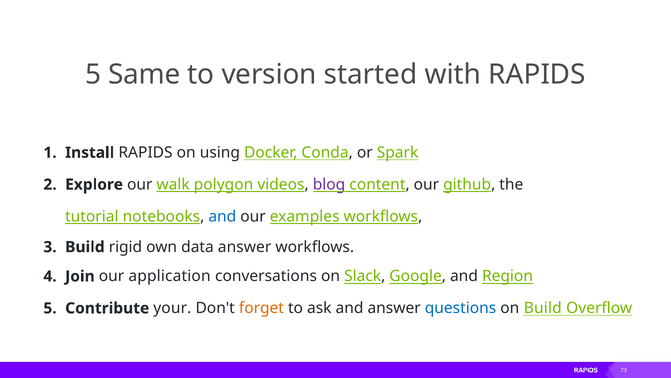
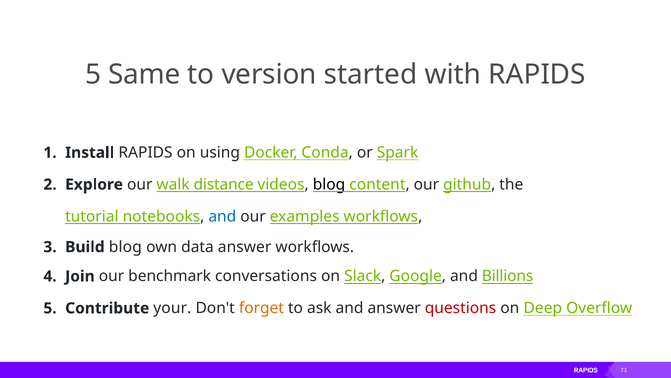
polygon: polygon -> distance (224, 184)
blog colour: purple -> black (329, 184)
Build rigid: rigid -> blog (125, 247)
application: application -> benchmark (170, 276)
Region: Region -> Billions (508, 276)
questions colour: blue -> red (461, 308)
on Build: Build -> Deep (543, 308)
